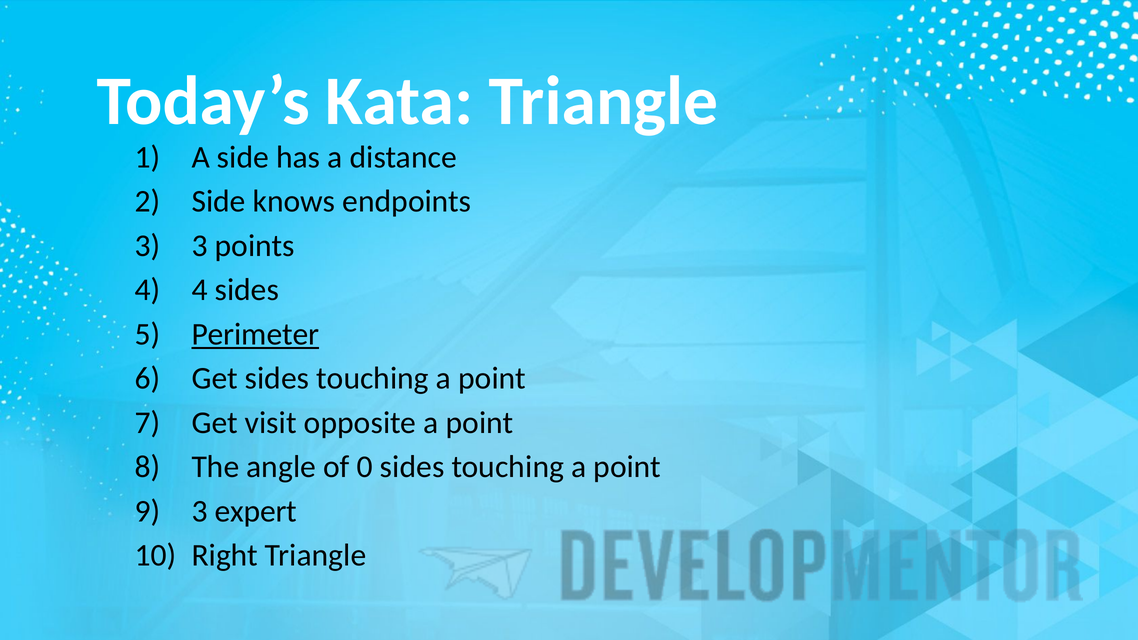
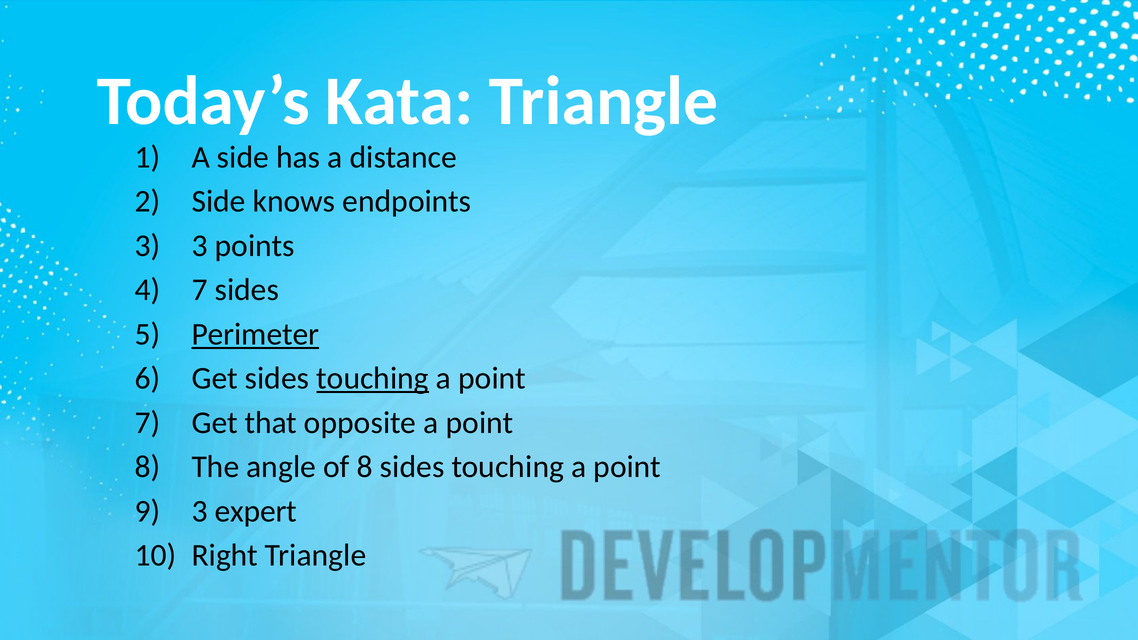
4: 4 -> 7 (200, 290)
touching underline: none -> present (373, 379)
visit: visit -> that (271, 423)
of 0: 0 -> 8 (365, 467)
